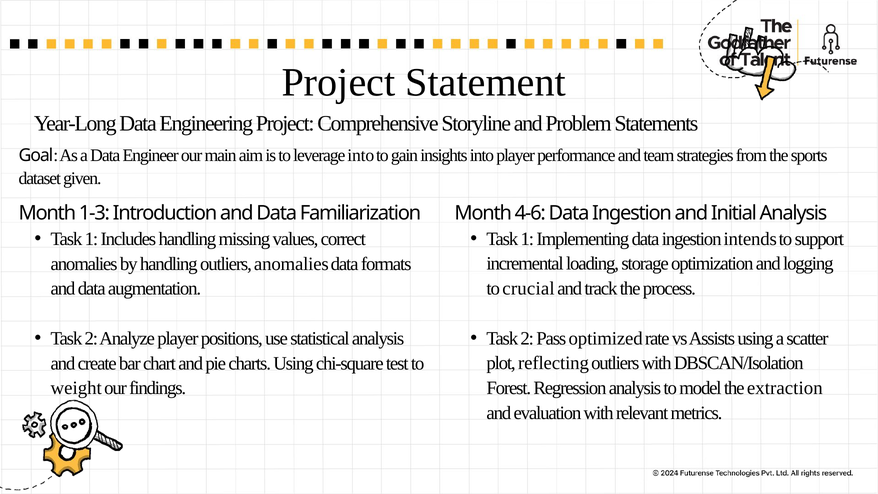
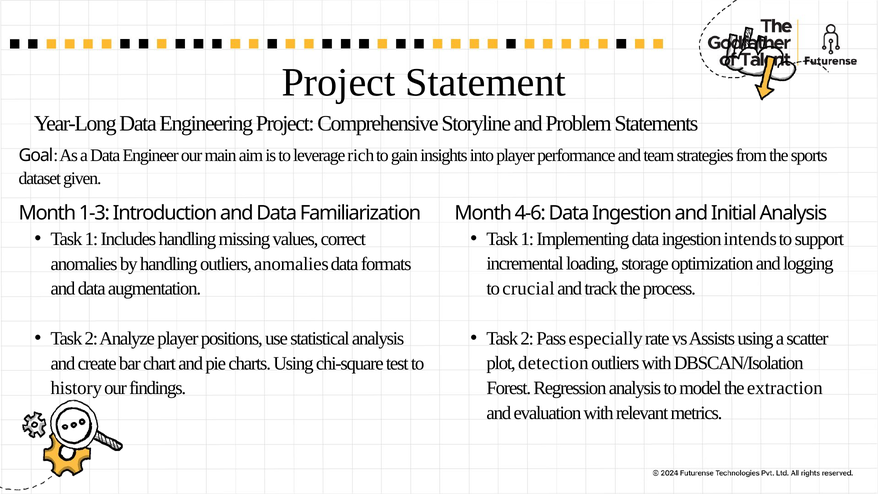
leverage into: into -> rich (361, 155)
optimized: optimized -> especially (606, 338)
reflecting: reflecting -> detection (553, 363)
weight: weight -> history (76, 388)
